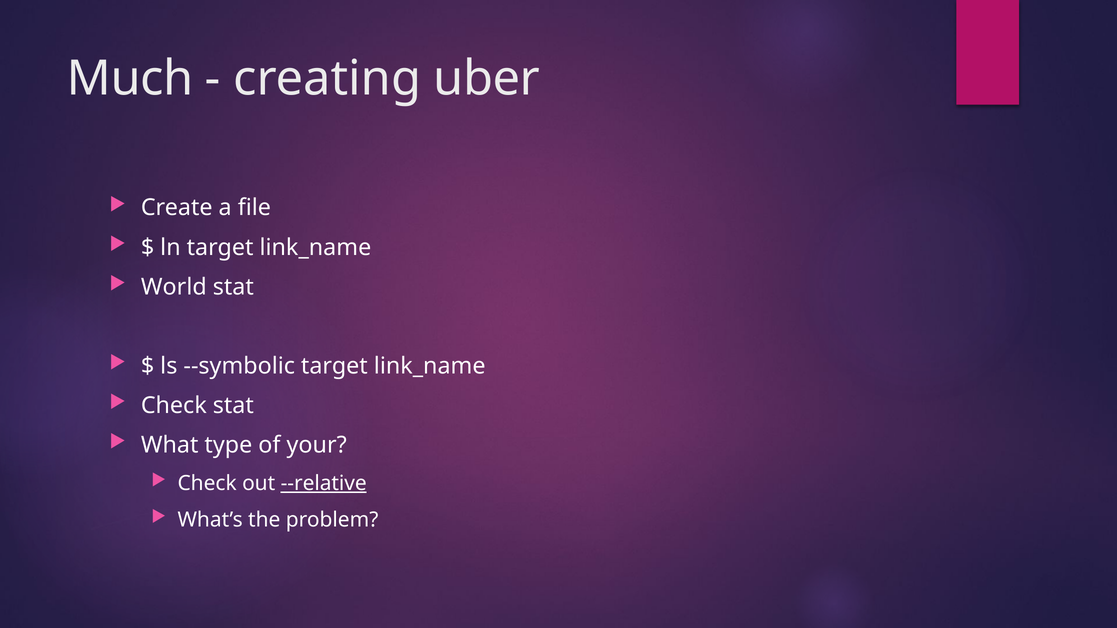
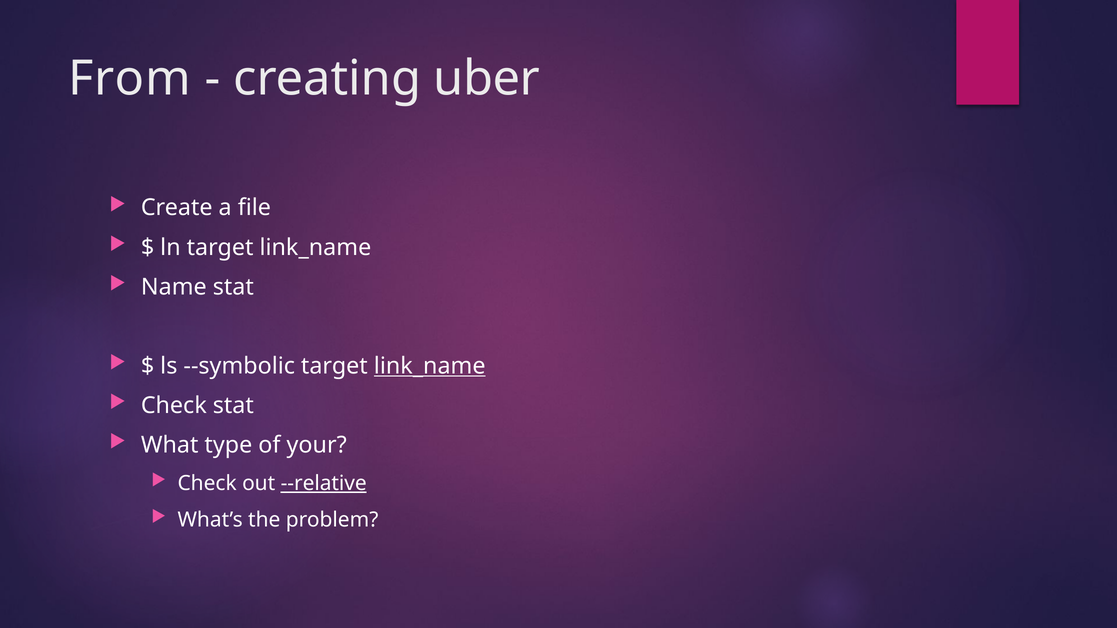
Much: Much -> From (130, 78)
World: World -> Name (174, 287)
link_name underline: none -> present (430, 366)
